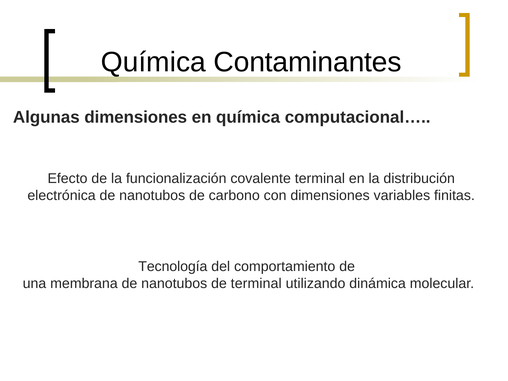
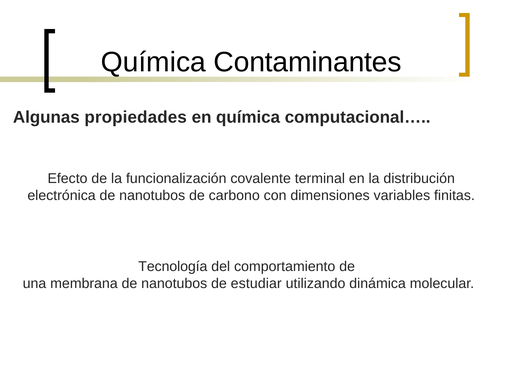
Algunas dimensiones: dimensiones -> propiedades (136, 117)
de terminal: terminal -> estudiar (256, 283)
